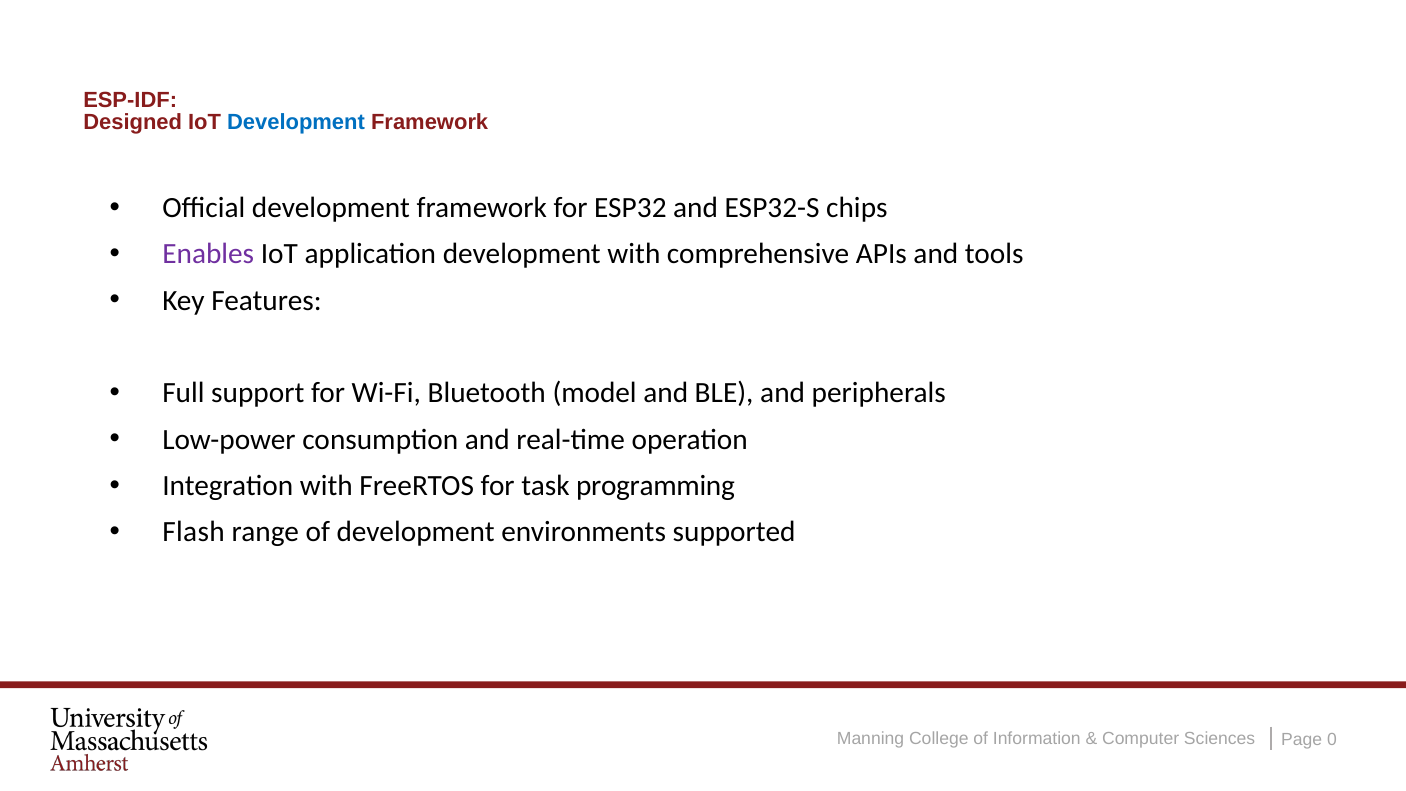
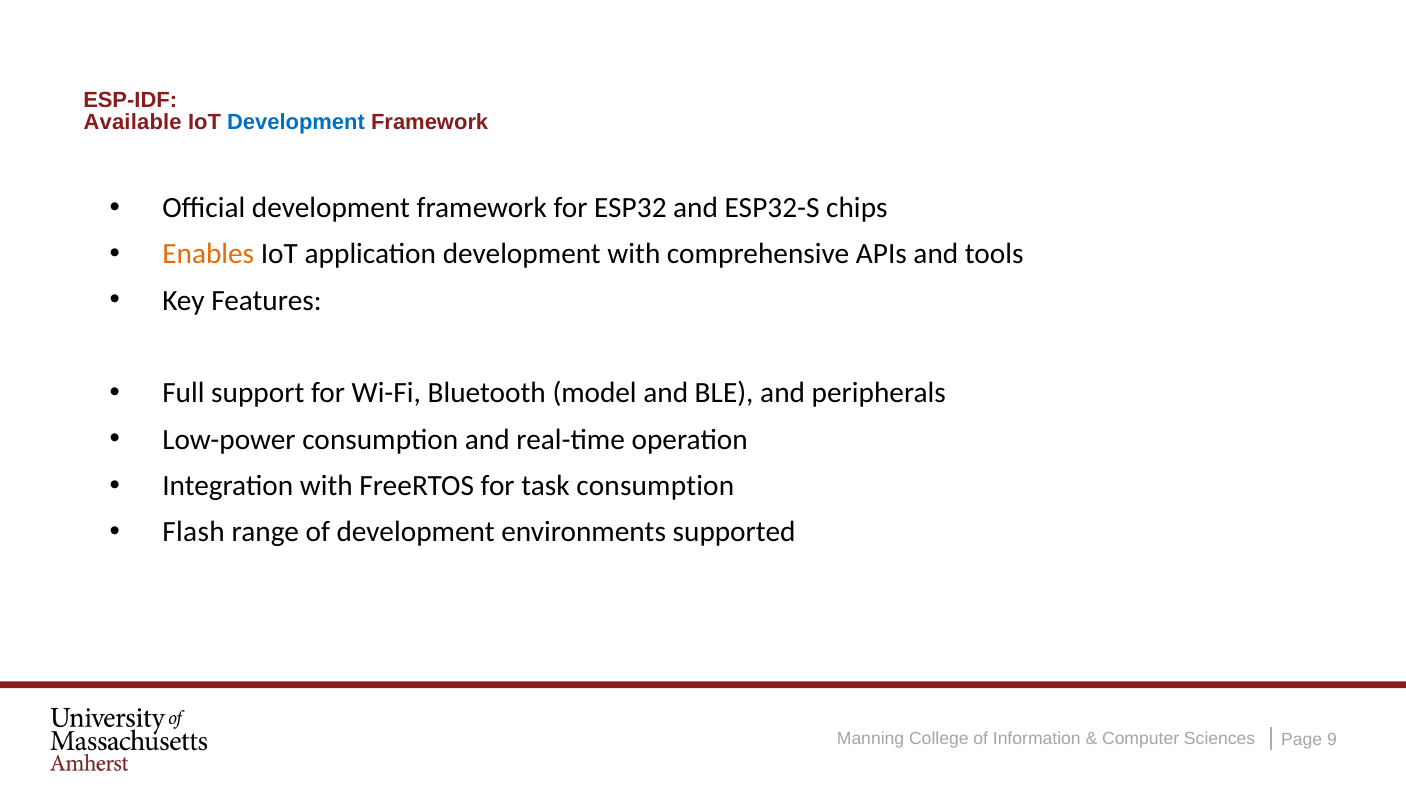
Designed: Designed -> Available (133, 122)
Enables colour: purple -> orange (208, 254)
task programming: programming -> consumption (655, 486)
0: 0 -> 9 (1332, 739)
